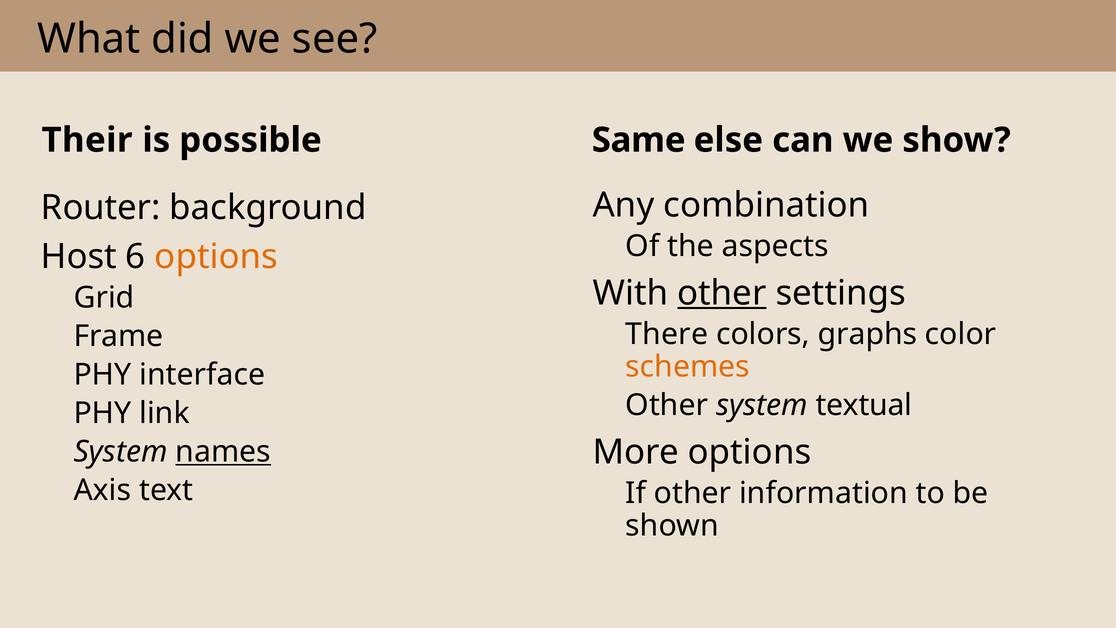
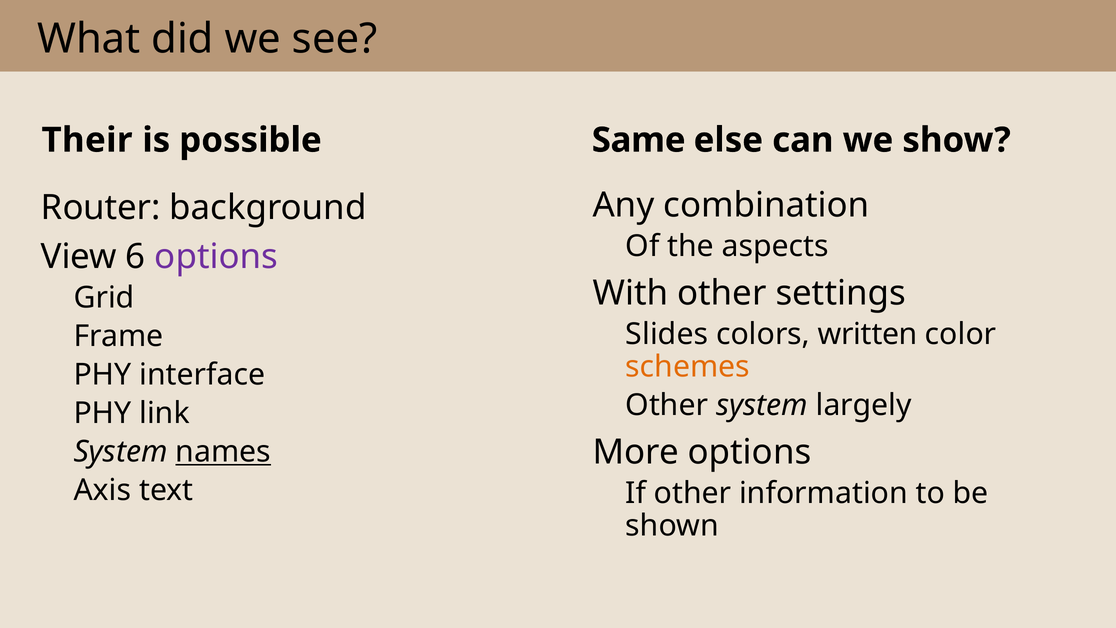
Host: Host -> View (79, 257)
options colour: orange -> purple (216, 257)
other underline: present -> none (722, 293)
There: There -> Slides (667, 334)
graphs: graphs -> written (868, 334)
textual: textual -> largely (864, 405)
